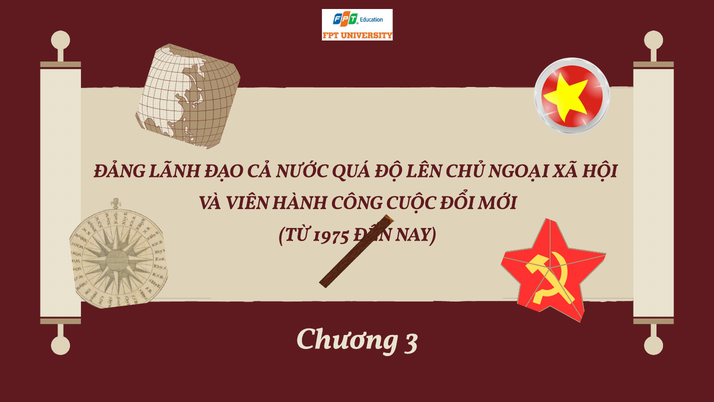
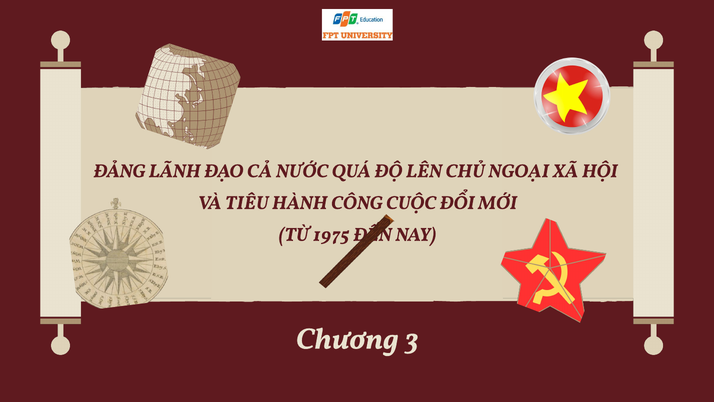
VIÊN: VIÊN -> TIÊU (247, 203)
